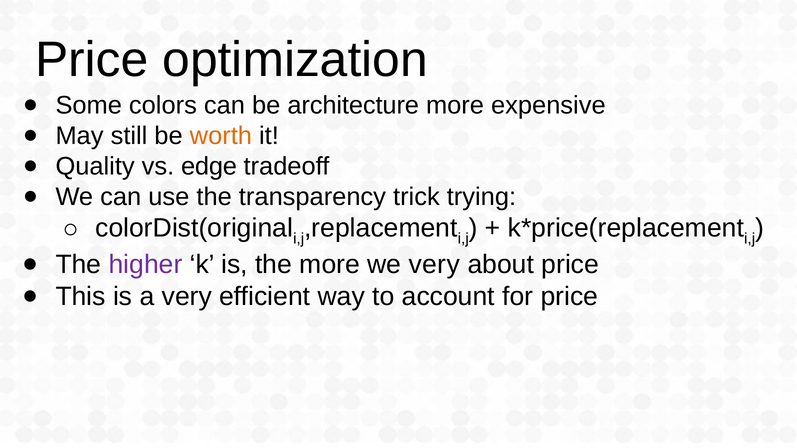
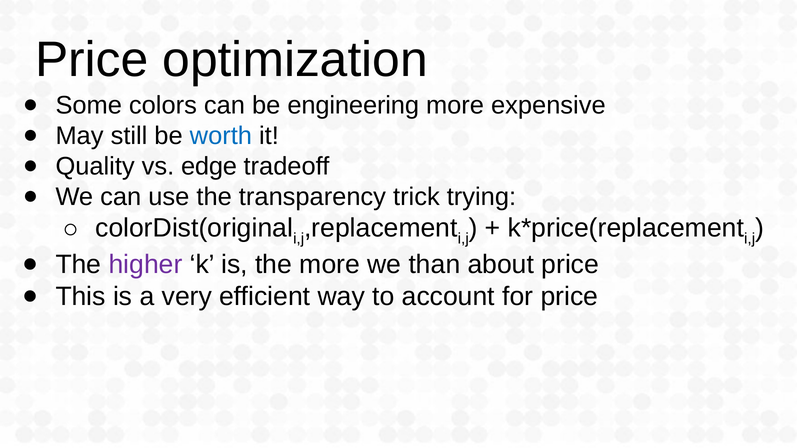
architecture: architecture -> engineering (353, 105)
worth colour: orange -> blue (221, 136)
we very: very -> than (434, 265)
